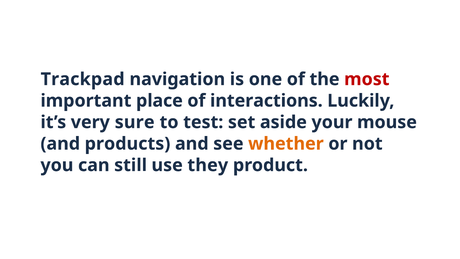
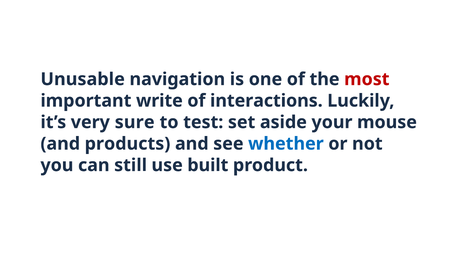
Trackpad: Trackpad -> Unusable (83, 79)
place: place -> write (159, 101)
whether colour: orange -> blue (286, 144)
they: they -> built (208, 165)
